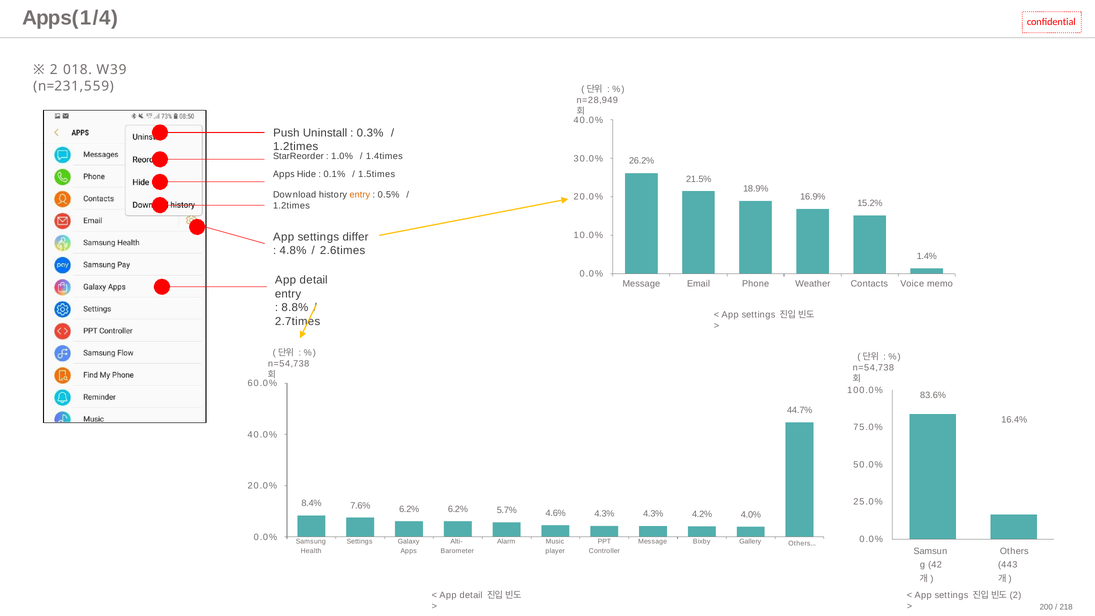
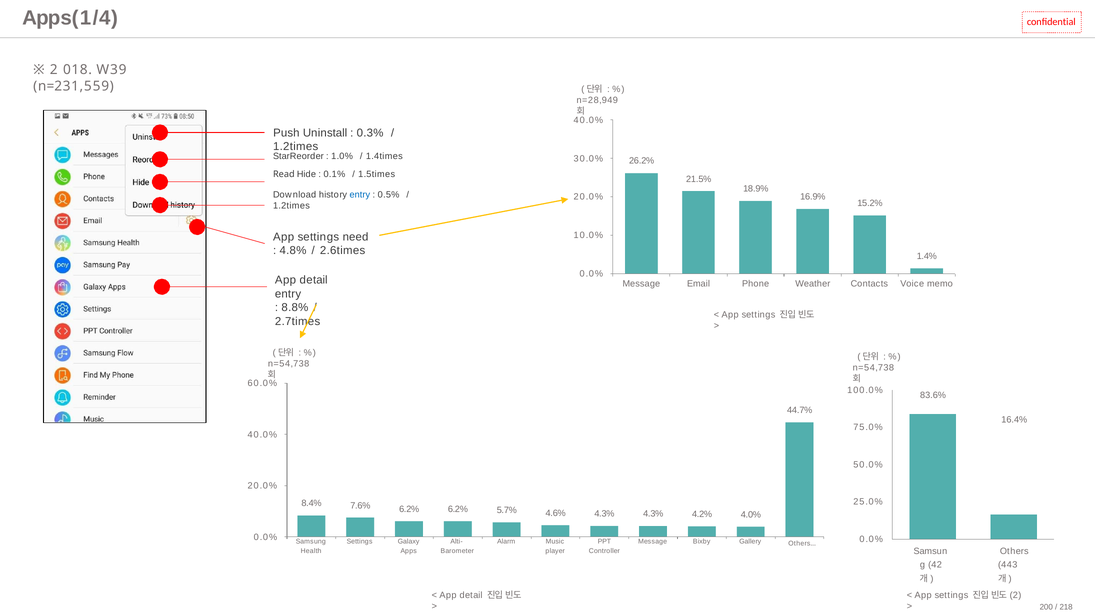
Apps: Apps -> Read (284, 174)
entry colour: orange -> blue (360, 195)
differ: differ -> need (355, 237)
